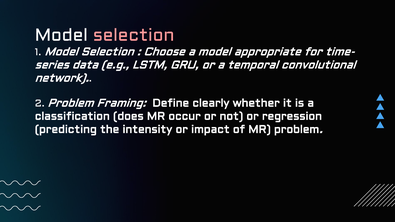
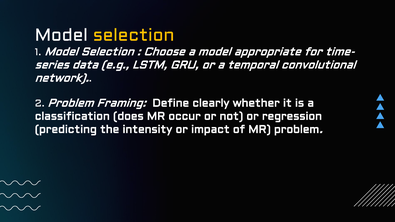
selection colour: pink -> yellow (134, 35)
